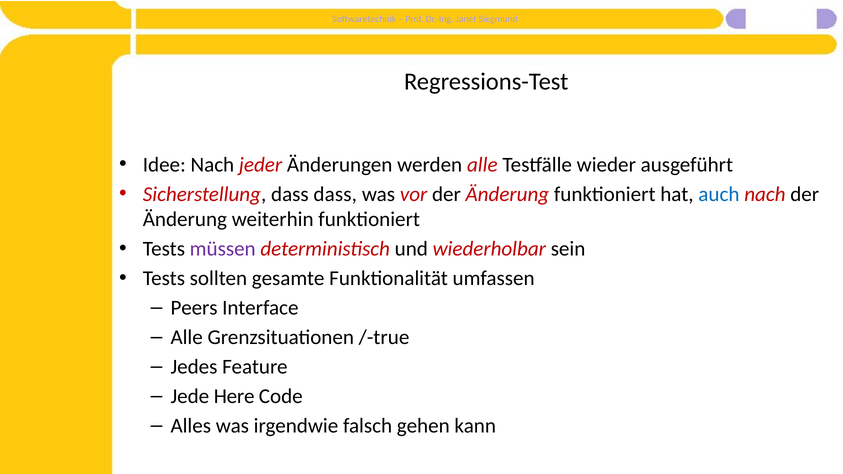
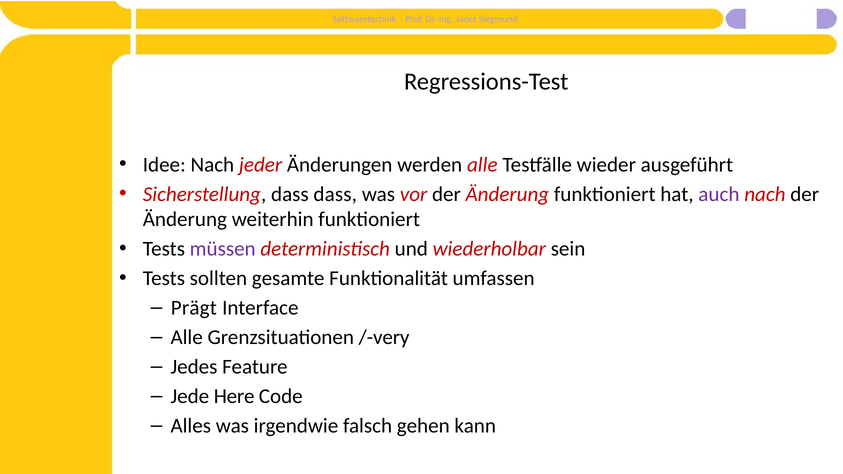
auch colour: blue -> purple (719, 194)
Peers: Peers -> Prägt (194, 308)
/-true: /-true -> /-very (384, 338)
